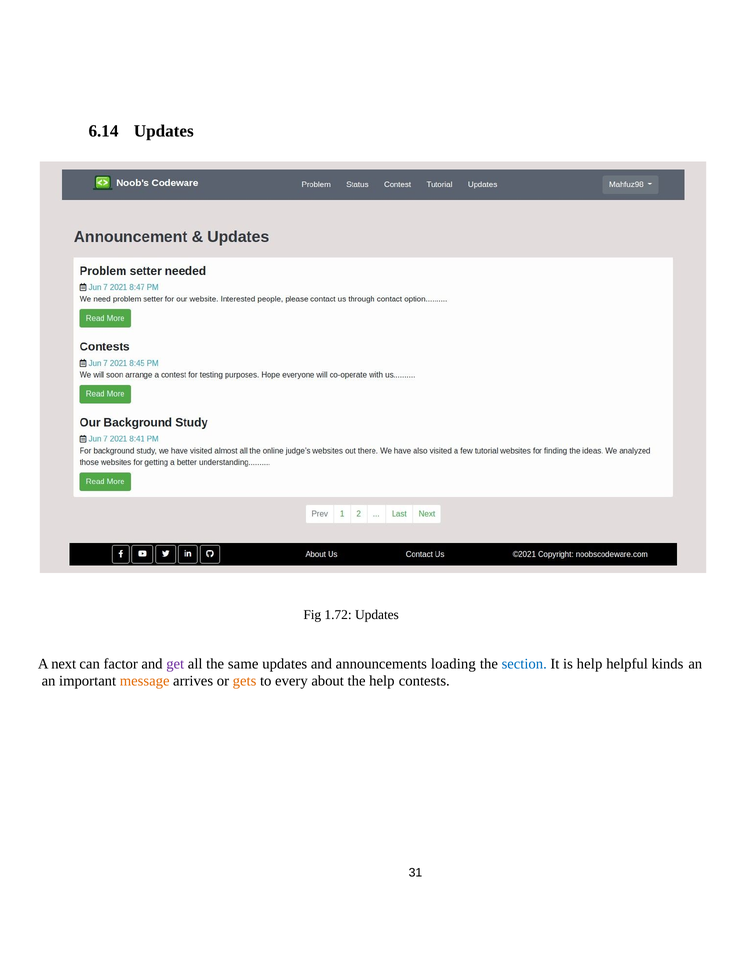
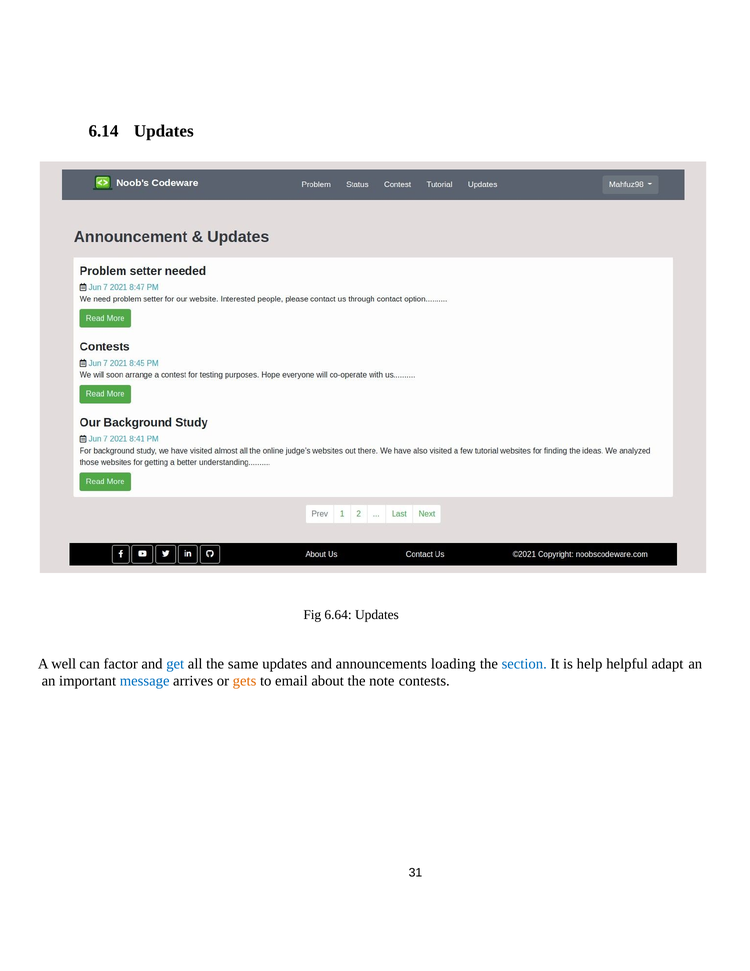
1.72: 1.72 -> 6.64 (338, 615)
next: next -> well (64, 664)
get colour: purple -> blue (175, 664)
kinds: kinds -> adapt (667, 664)
message colour: orange -> blue (145, 681)
every: every -> email (291, 681)
the help: help -> note (382, 681)
